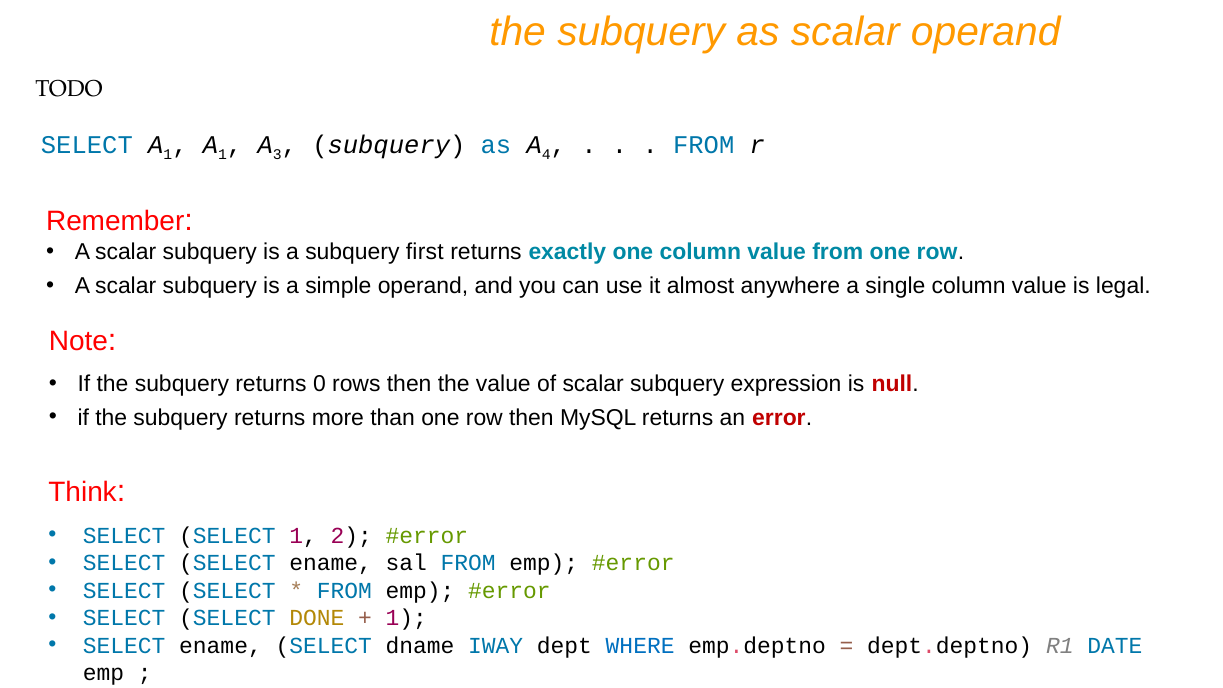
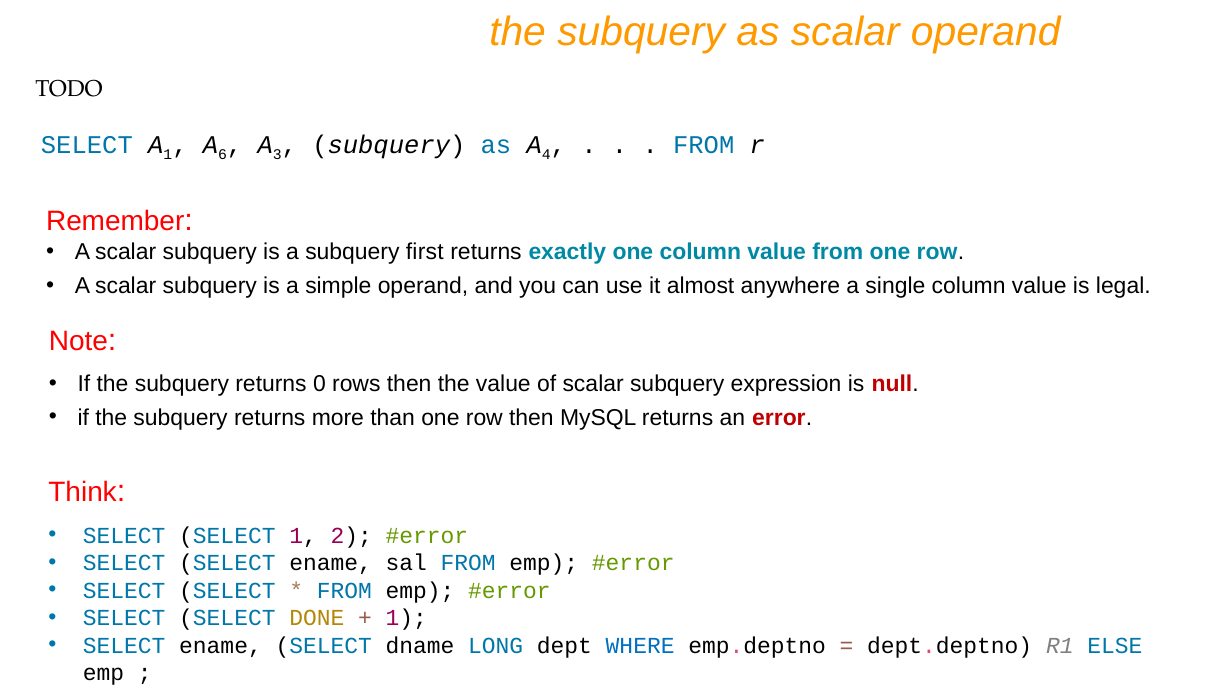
1: 1 -> 6 (223, 155)
IWAY: IWAY -> LONG (496, 646)
DATE: DATE -> ELSE (1115, 646)
